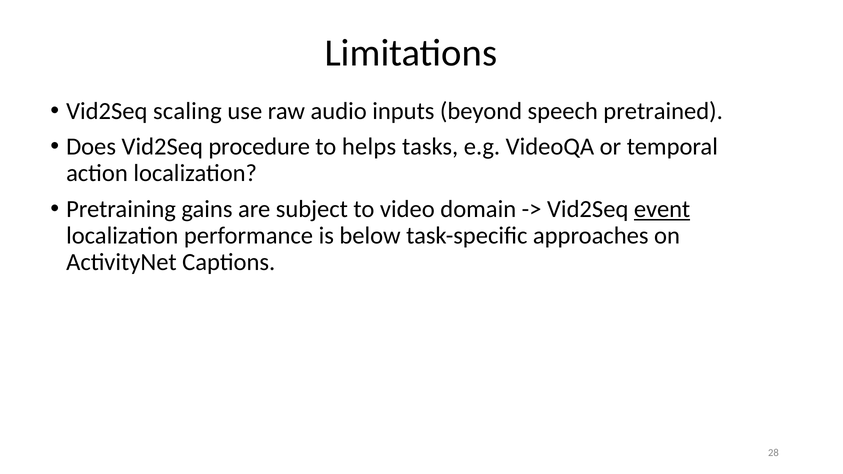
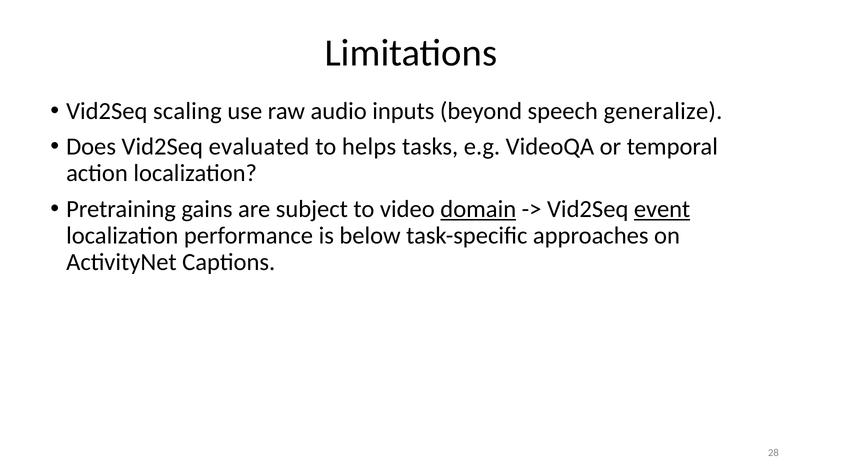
pretrained: pretrained -> generalize (663, 111)
procedure: procedure -> evaluated (259, 147)
domain underline: none -> present (478, 209)
